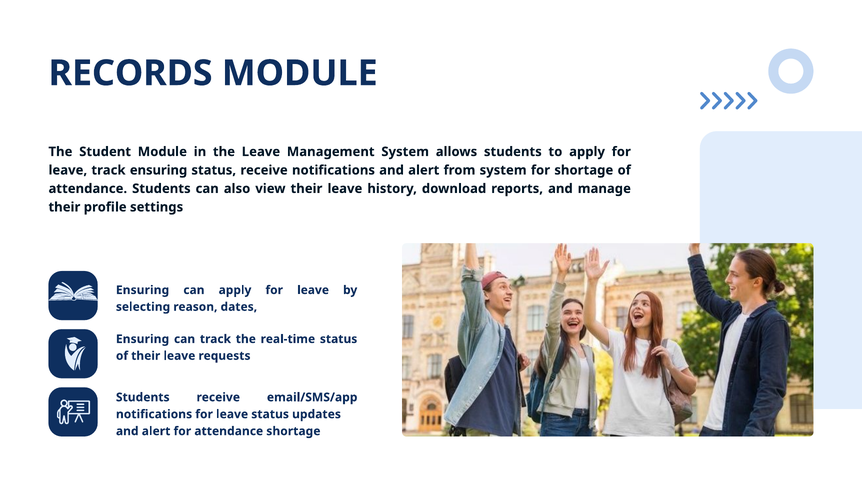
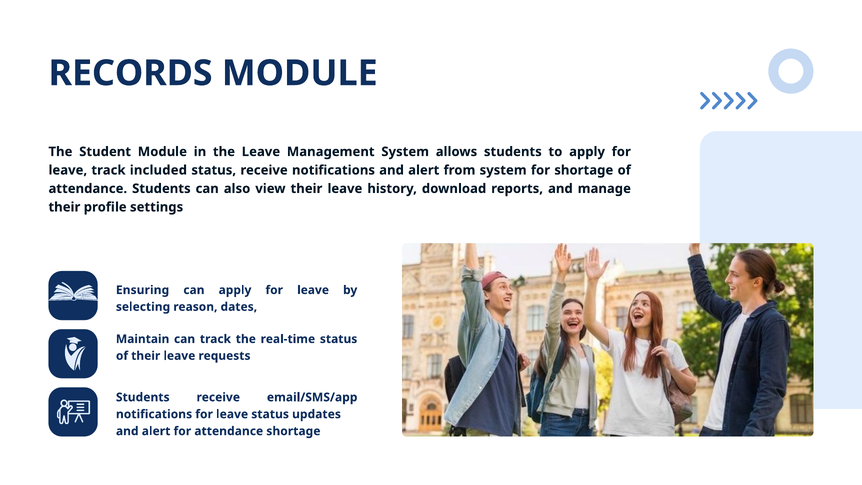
track ensuring: ensuring -> included (158, 170)
Ensuring: Ensuring -> Maintain (143, 339)
